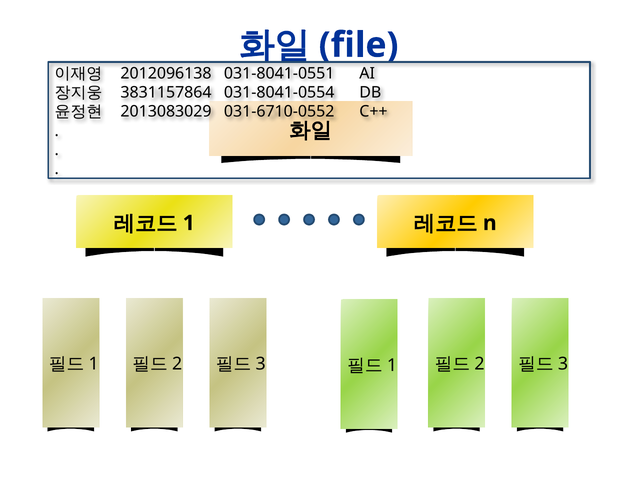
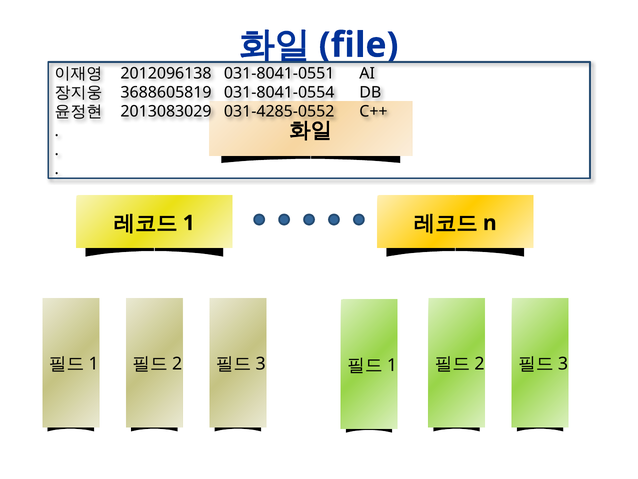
3831157864: 3831157864 -> 3688605819 (166, 92)
031-6710-0552: 031-6710-0552 -> 031-4285-0552 (279, 112)
